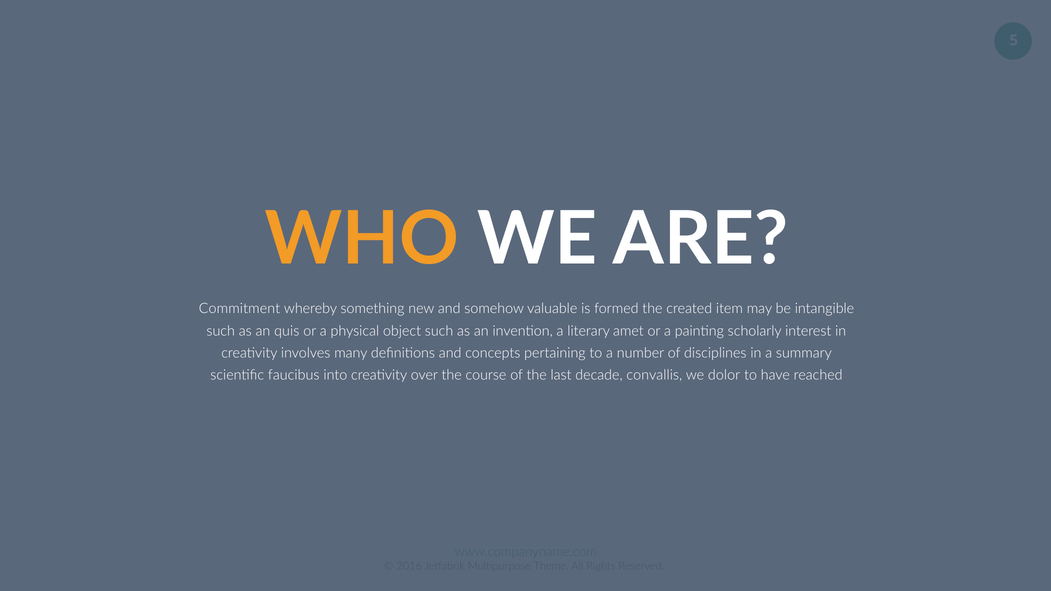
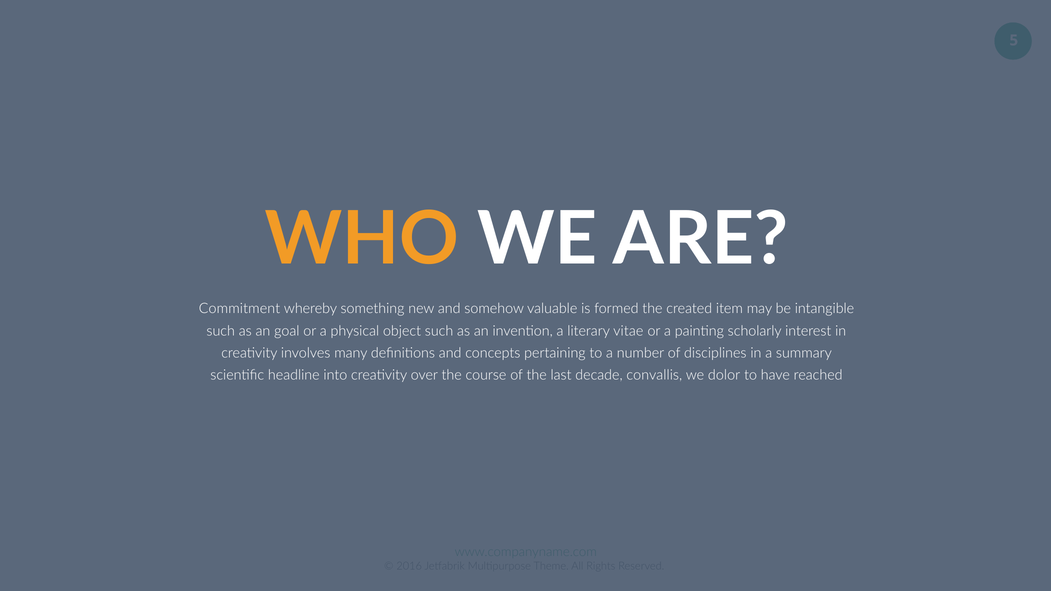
quis: quis -> goal (287, 331)
amet: amet -> vitae (628, 331)
faucibus: faucibus -> headline (294, 375)
